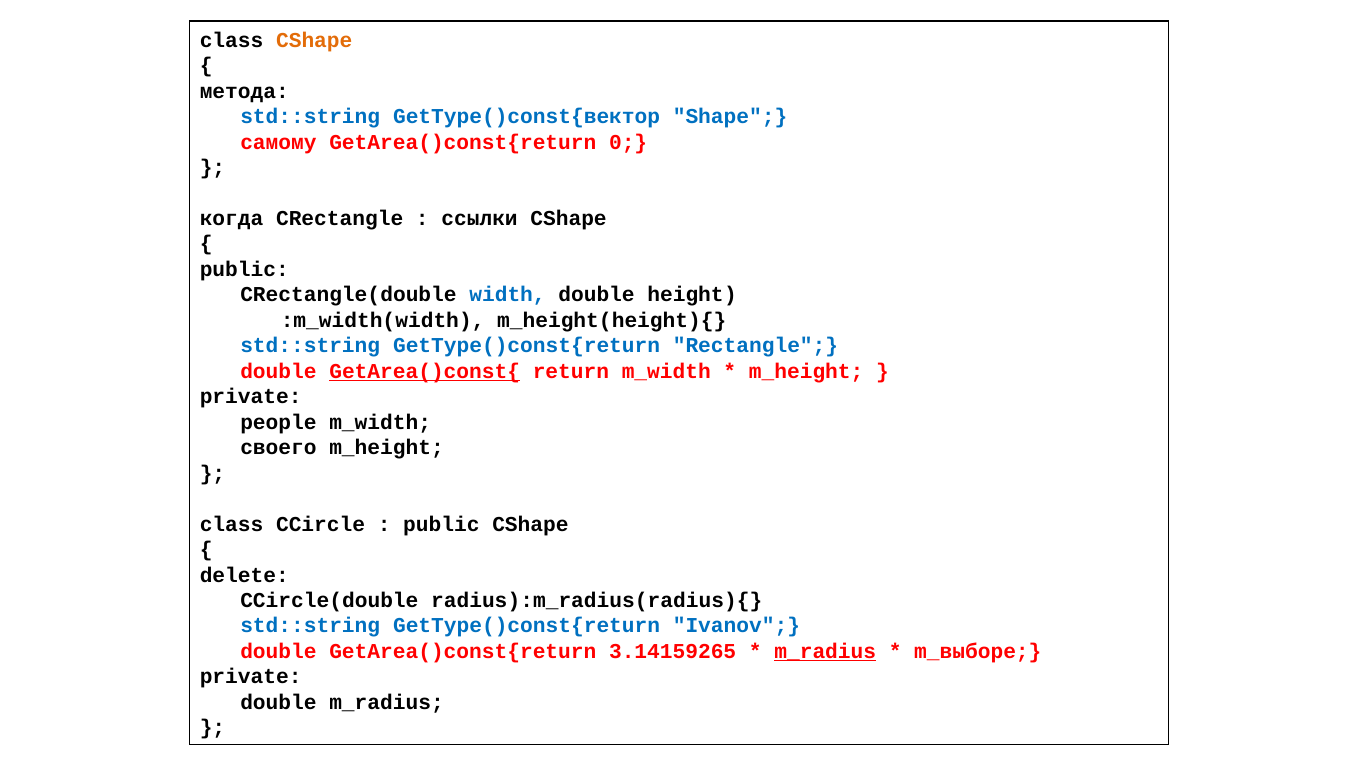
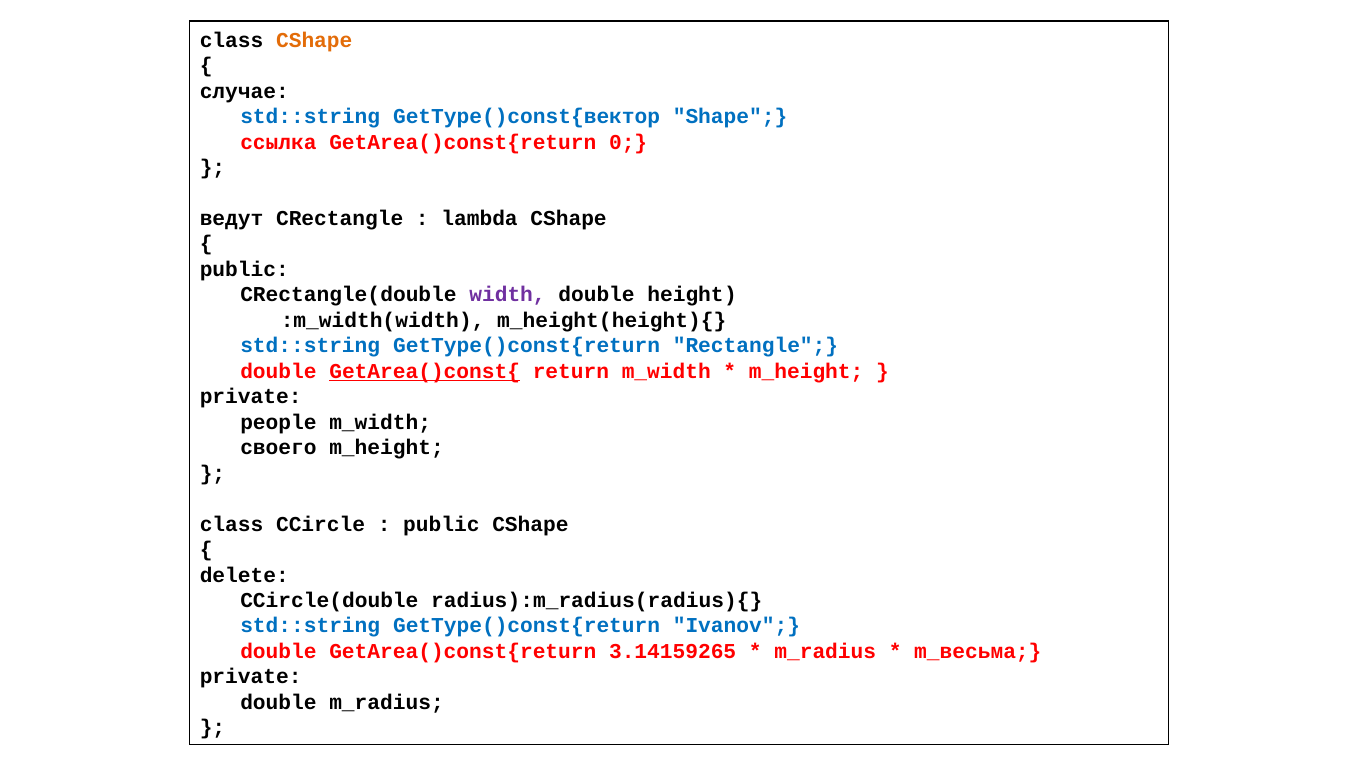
метода: метода -> случае (244, 91)
самому: самому -> ссылка (278, 142)
когда: когда -> ведут (232, 218)
ссылки: ссылки -> lambda (480, 218)
width colour: blue -> purple (508, 295)
m_radius underline: present -> none (825, 651)
m_выборе: m_выборе -> m_весьма (978, 651)
